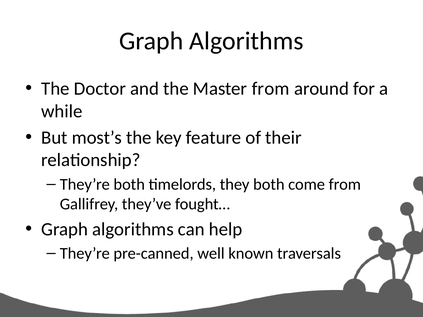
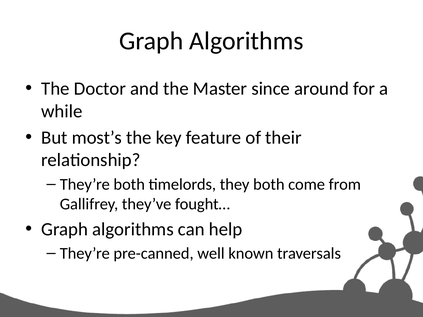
Master from: from -> since (271, 89)
